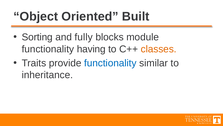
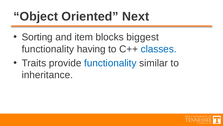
Built: Built -> Next (136, 16)
fully: fully -> item (84, 37)
module: module -> biggest (143, 37)
classes colour: orange -> blue (159, 49)
